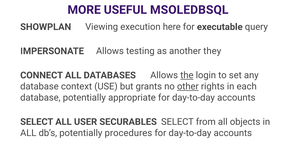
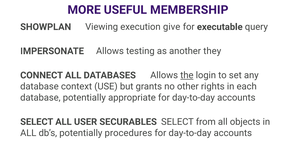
MSOLEDBSQL: MSOLEDBSQL -> MEMBERSHIP (189, 10)
here: here -> give (172, 27)
other underline: present -> none (188, 87)
